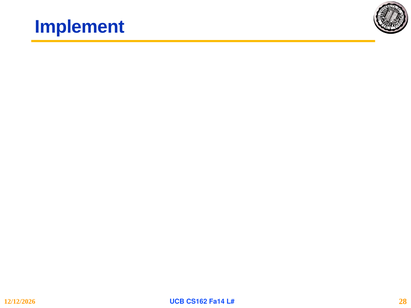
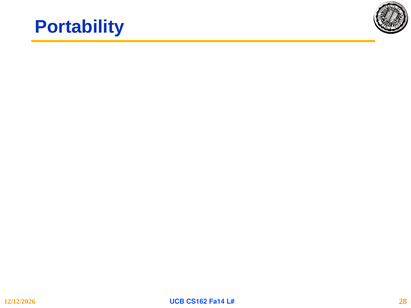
Implement: Implement -> Portability (80, 27)
